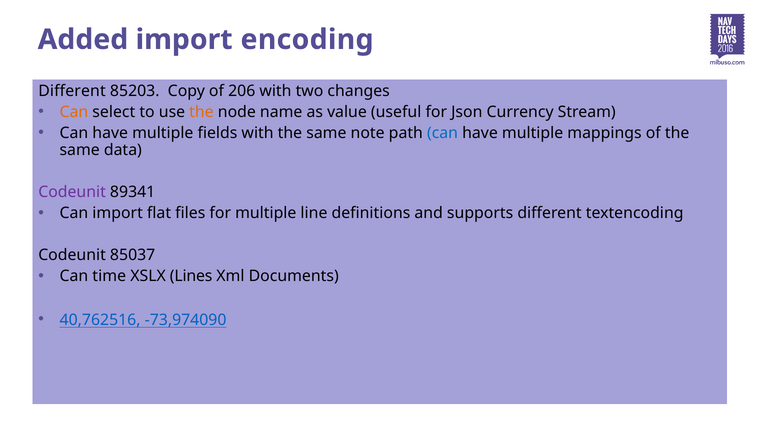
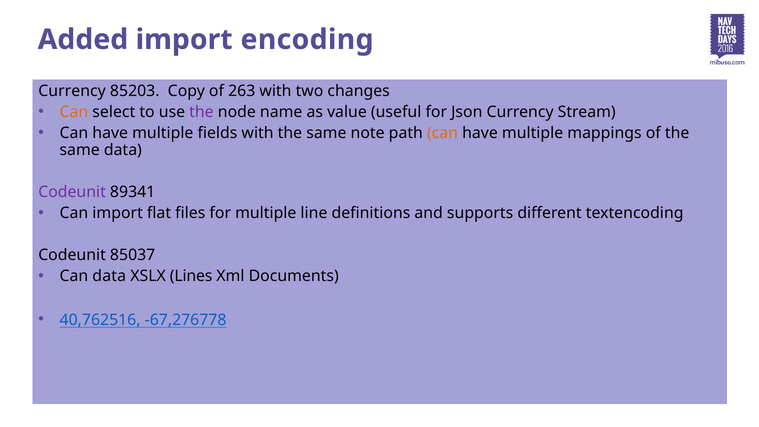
Different: Different -> Currency (72, 91)
206: 206 -> 263 (242, 91)
the colour: orange -> purple (201, 112)
can colour: blue -> orange (443, 133)
Can time: time -> data (109, 276)
-73,974090: -73,974090 -> -67,276778 (186, 320)
